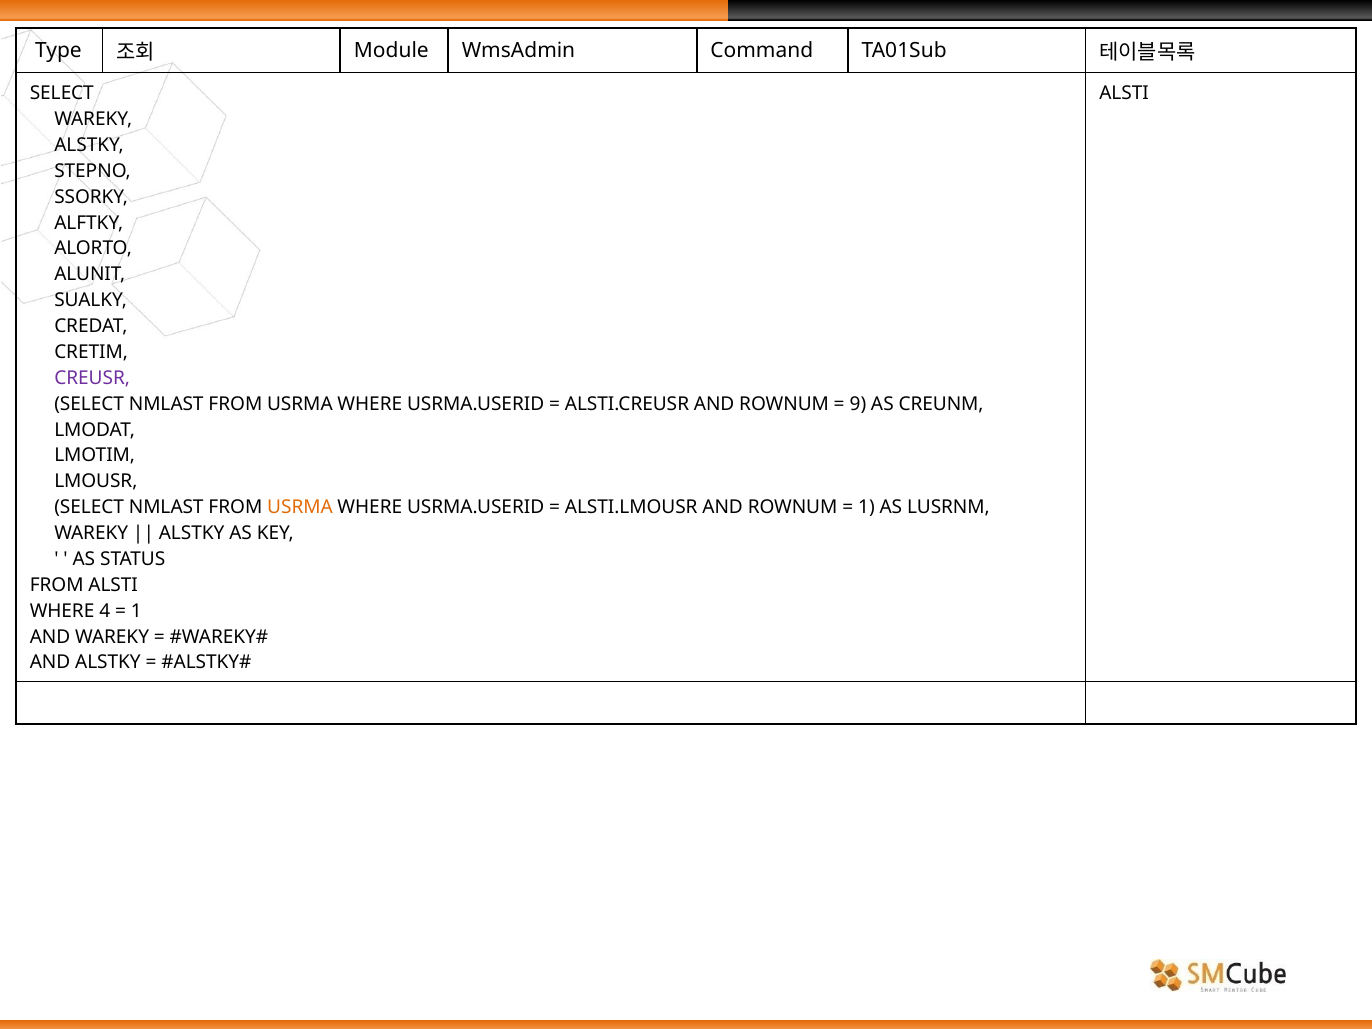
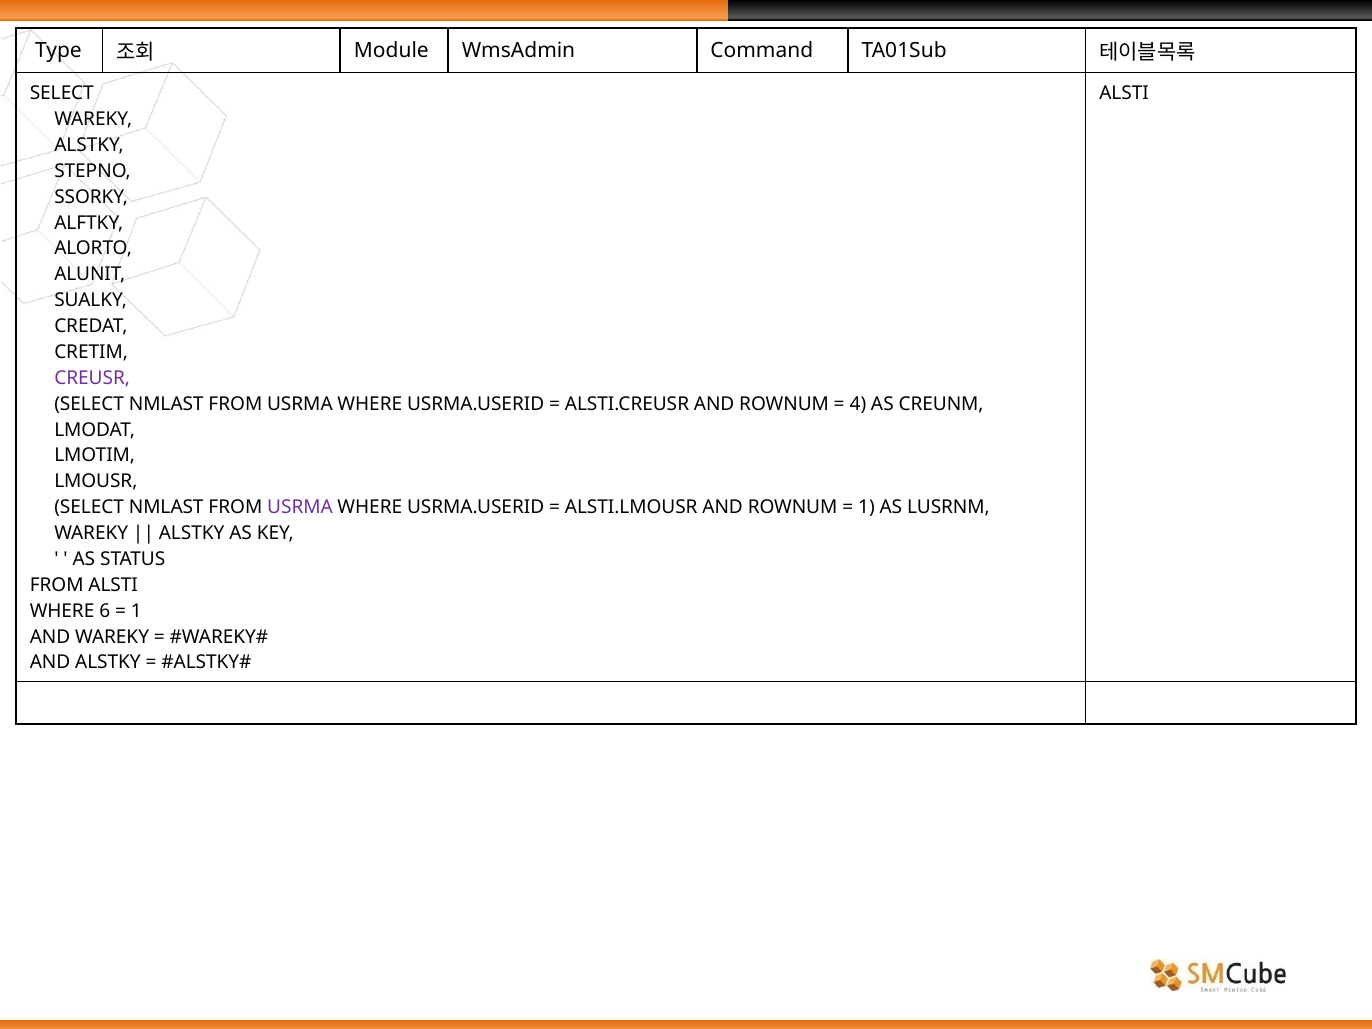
9: 9 -> 4 (858, 404)
USRMA colour: orange -> purple (300, 507)
4: 4 -> 6 (105, 611)
